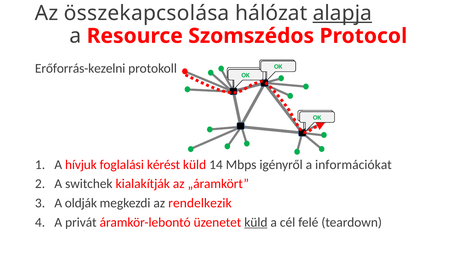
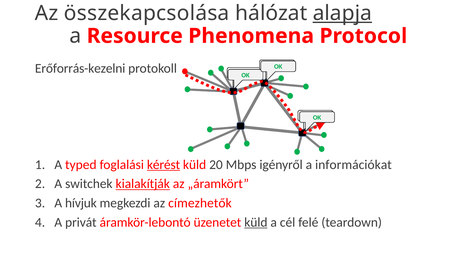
Szomszédos: Szomszédos -> Phenomena (251, 36)
hívjuk: hívjuk -> typed (81, 165)
kérést underline: none -> present (164, 165)
14: 14 -> 20 (216, 165)
kialakítják underline: none -> present (143, 184)
oldják: oldják -> hívjuk (81, 203)
rendelkezik: rendelkezik -> címezhetők (200, 203)
